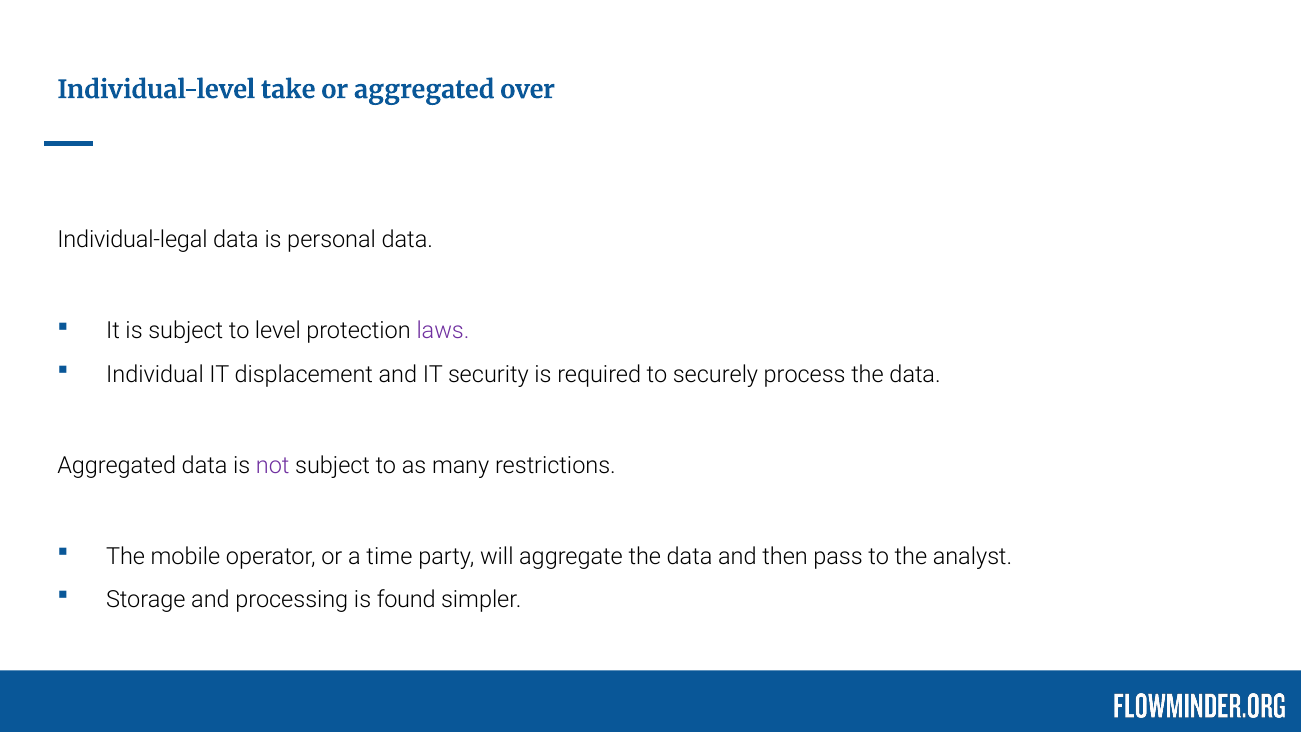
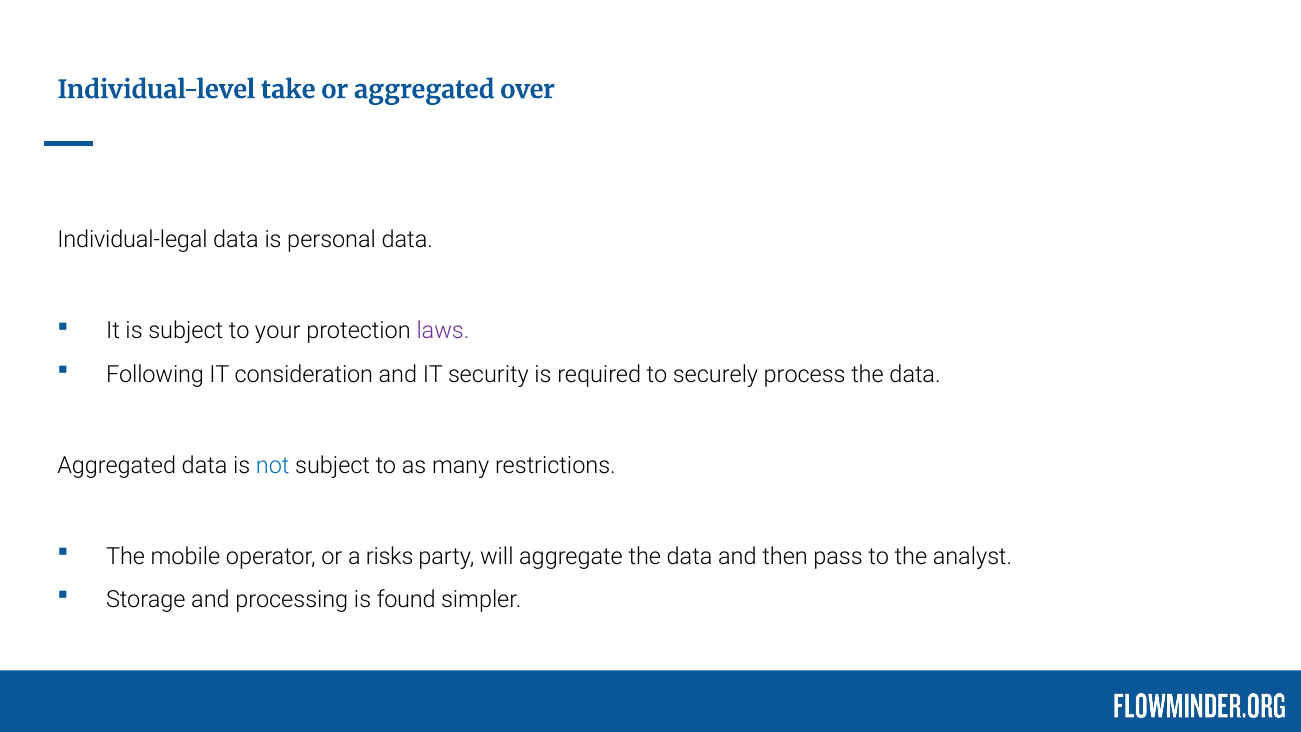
level: level -> your (278, 331)
Individual: Individual -> Following (155, 374)
displacement: displacement -> consideration (304, 374)
not colour: purple -> blue (273, 465)
time: time -> risks (390, 556)
